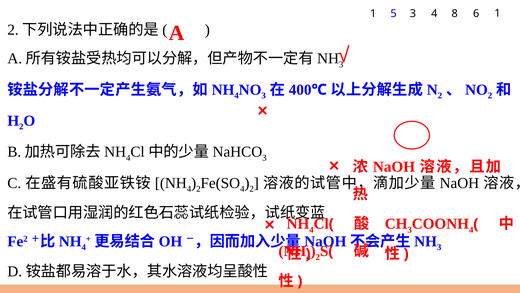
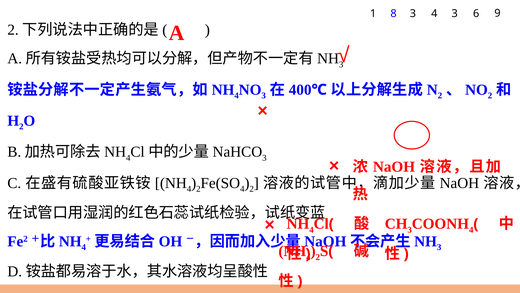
5: 5 -> 8 (394, 13)
4 8: 8 -> 3 (455, 13)
6 1: 1 -> 9 (497, 13)
